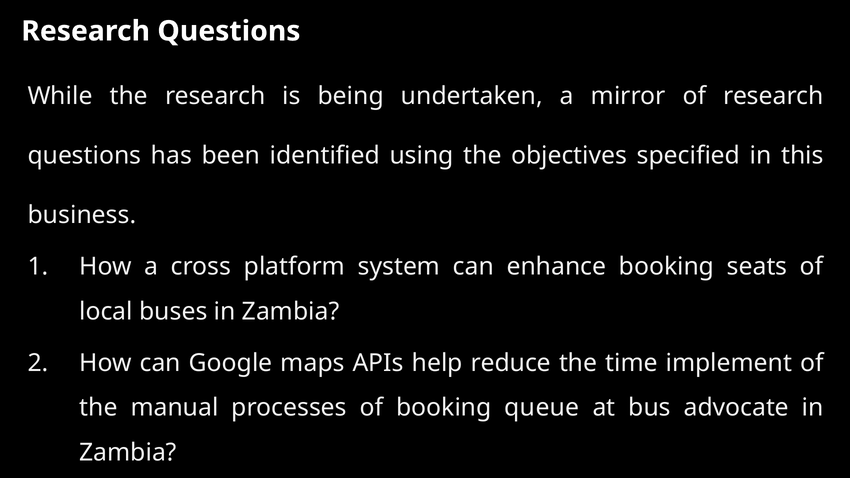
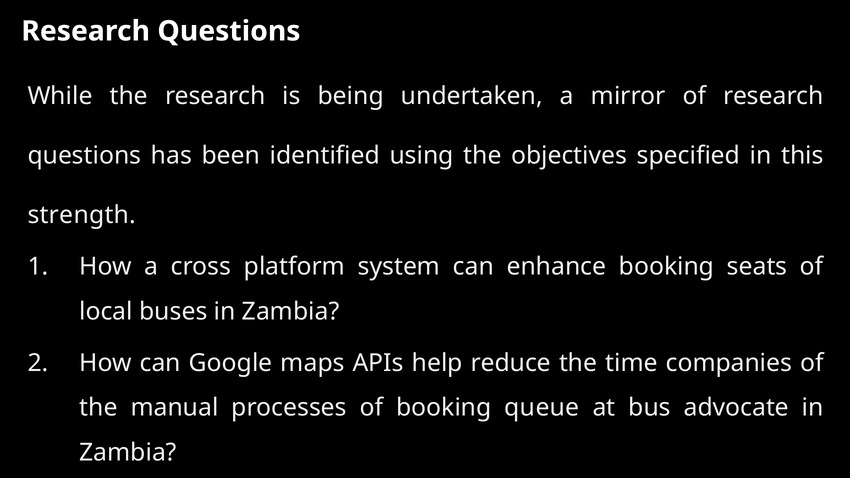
business: business -> strength (82, 215)
implement: implement -> companies (729, 363)
